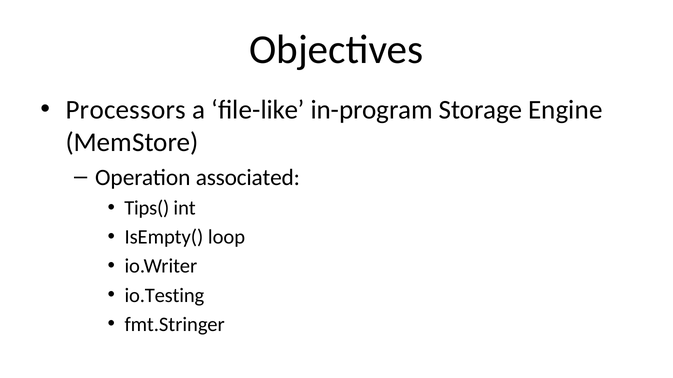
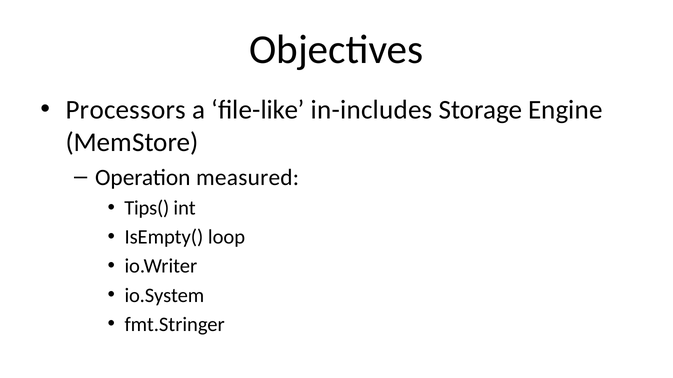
in-program: in-program -> in-includes (372, 110)
associated: associated -> measured (248, 178)
io.Testing: io.Testing -> io.System (164, 296)
